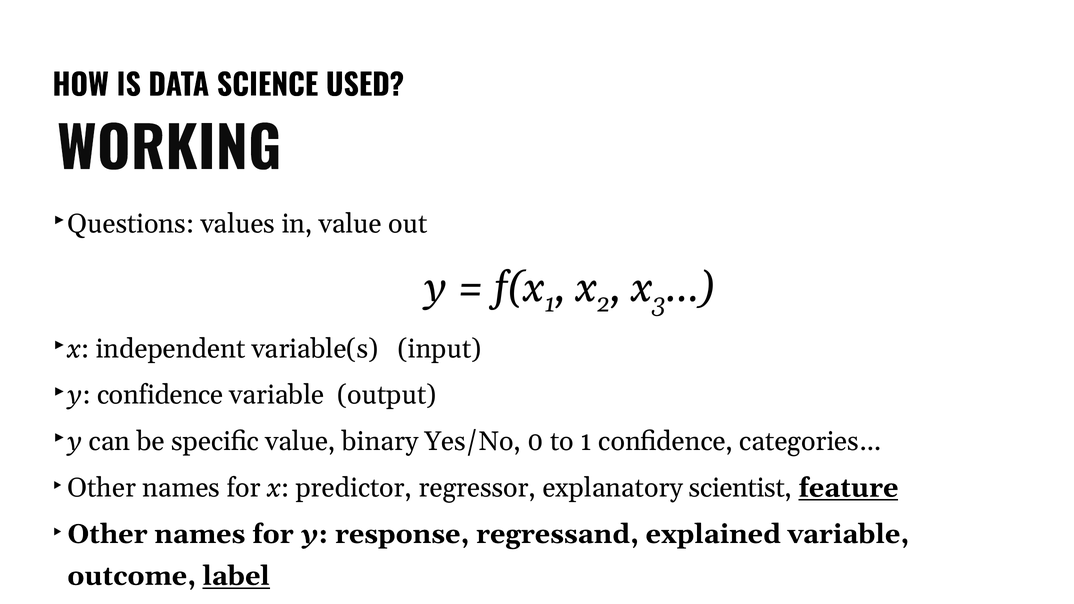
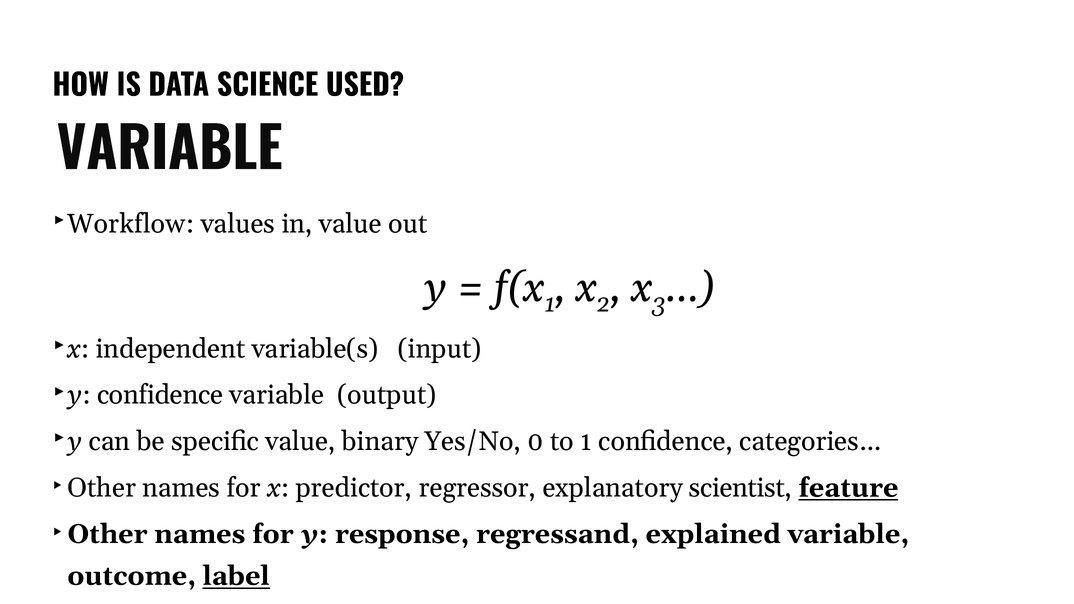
WORKING: WORKING -> VARIABLE (170, 150)
Questions: Questions -> Workflow (131, 224)
